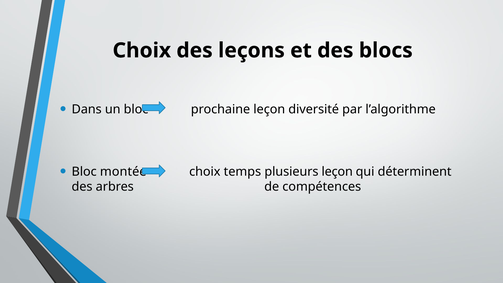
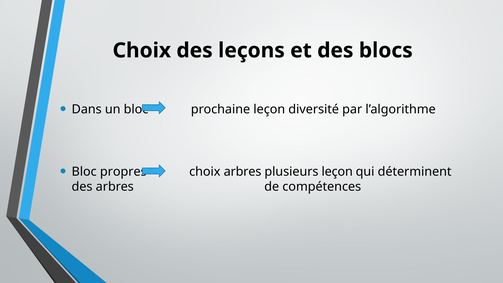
montée: montée -> propres (123, 172)
choix temps: temps -> arbres (243, 172)
